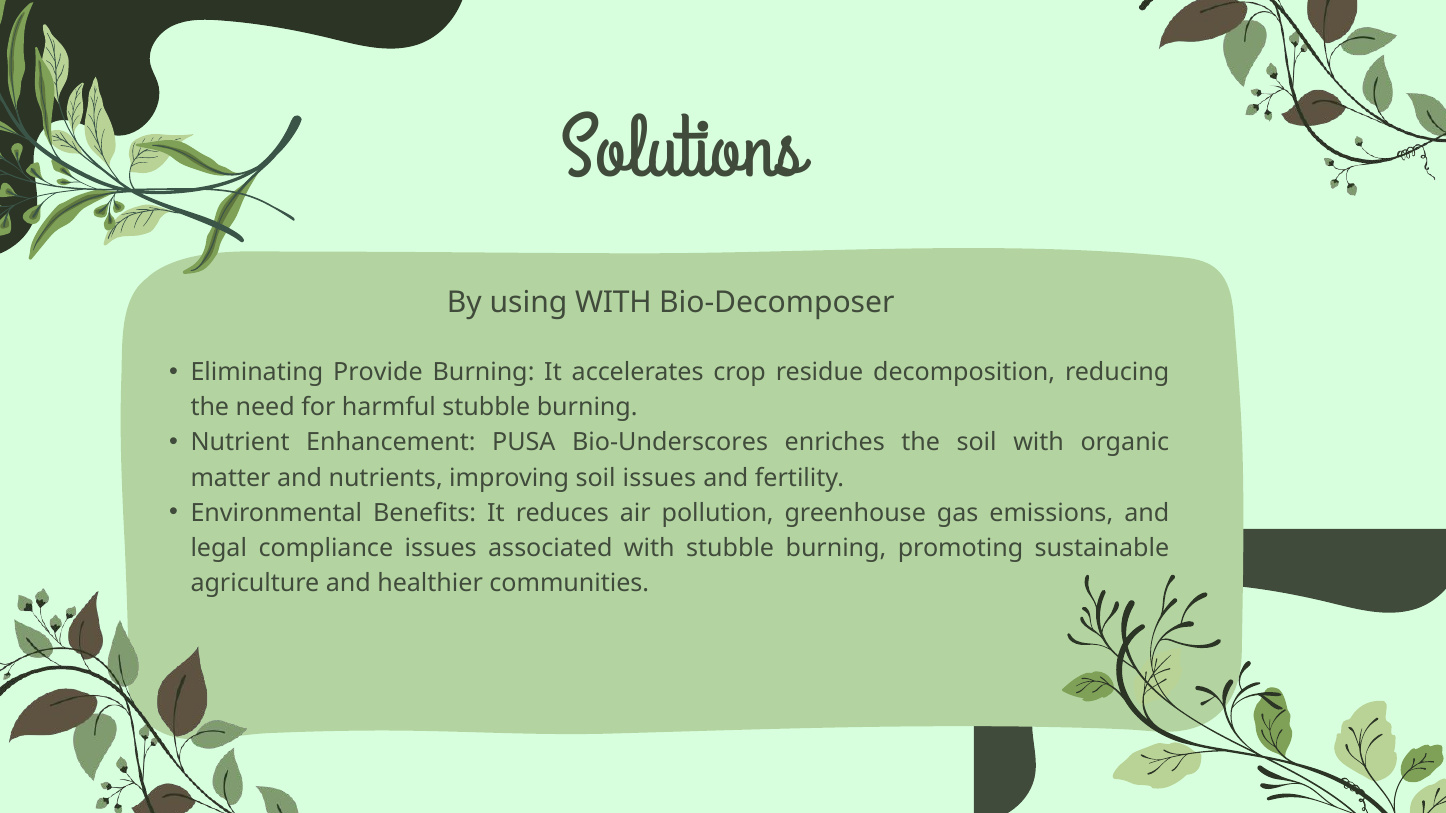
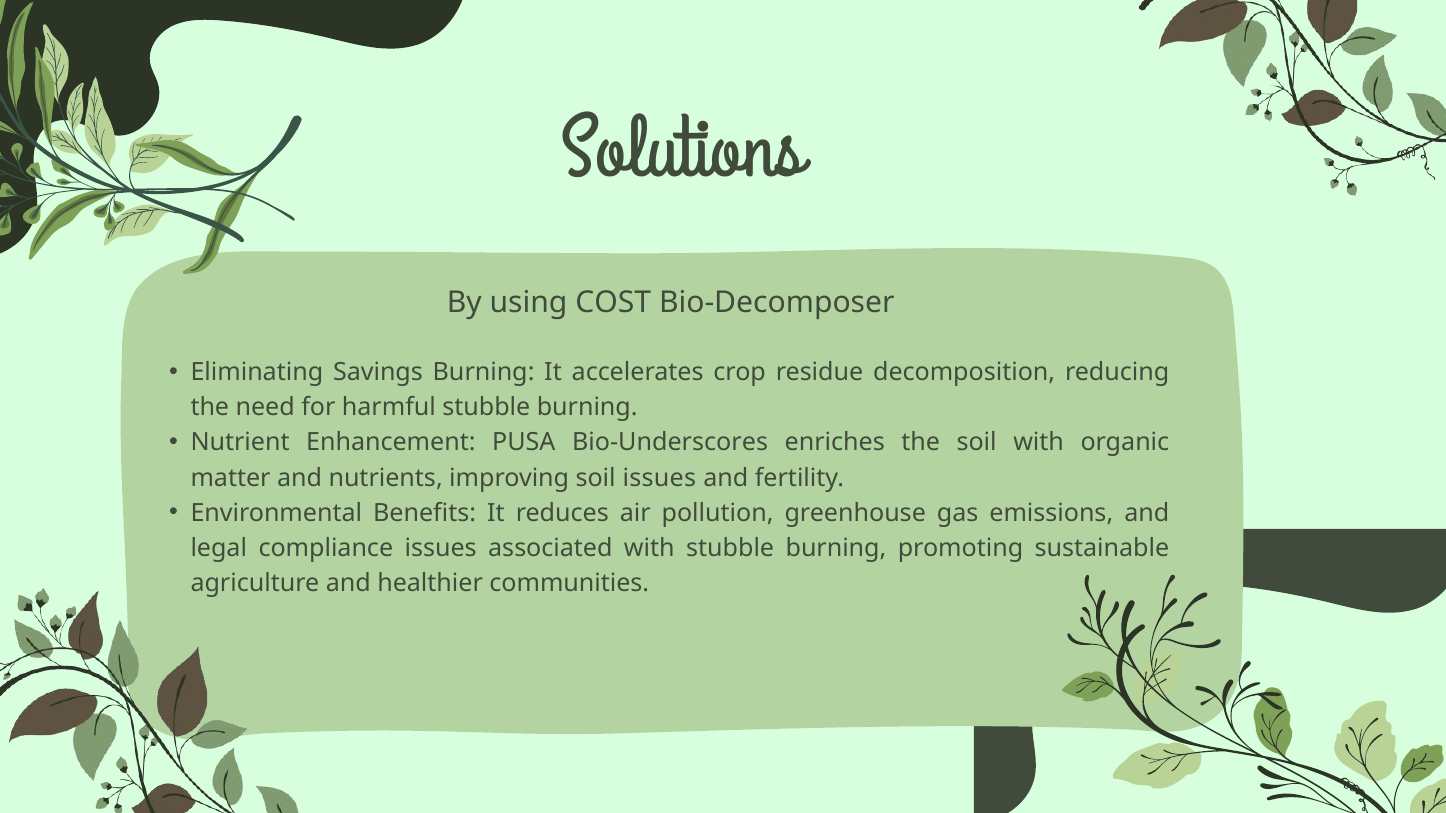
using WITH: WITH -> COST (613, 303)
Provide: Provide -> Savings (378, 373)
